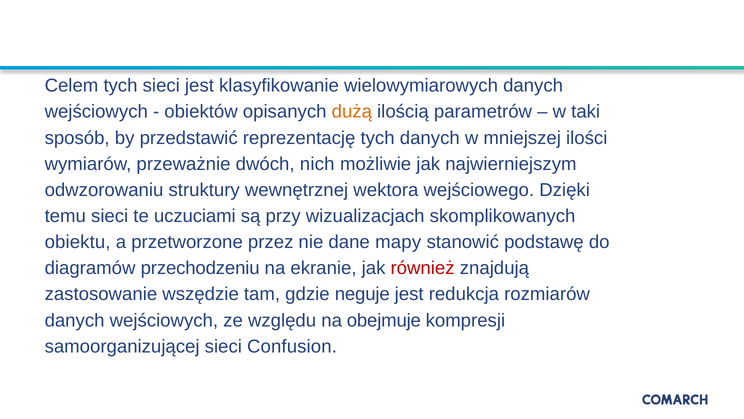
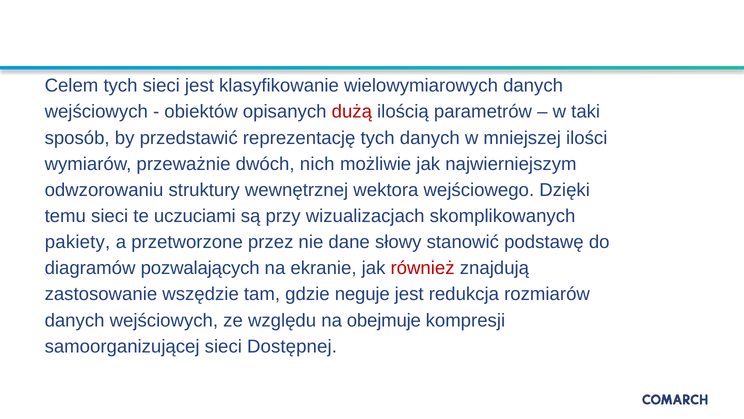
dużą colour: orange -> red (352, 112)
obiektu: obiektu -> pakiety (78, 242)
mapy: mapy -> słowy (398, 242)
przechodzeniu: przechodzeniu -> pozwalających (200, 268)
Confusion: Confusion -> Dostępnej (292, 346)
